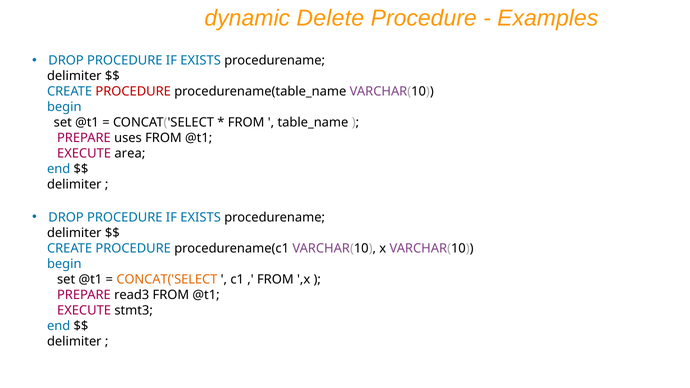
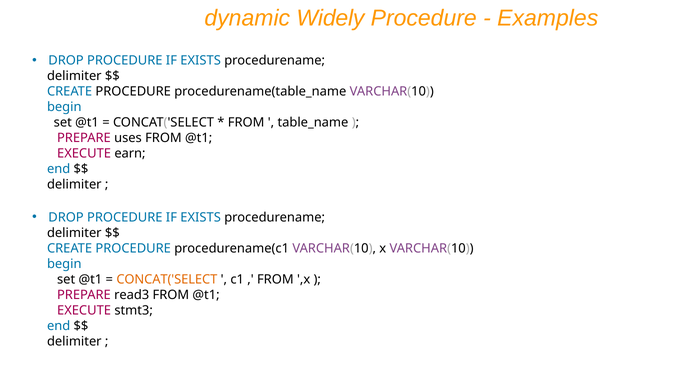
Delete: Delete -> Widely (330, 18)
PROCEDURE colour: red -> black (133, 92)
area: area -> earn (130, 154)
